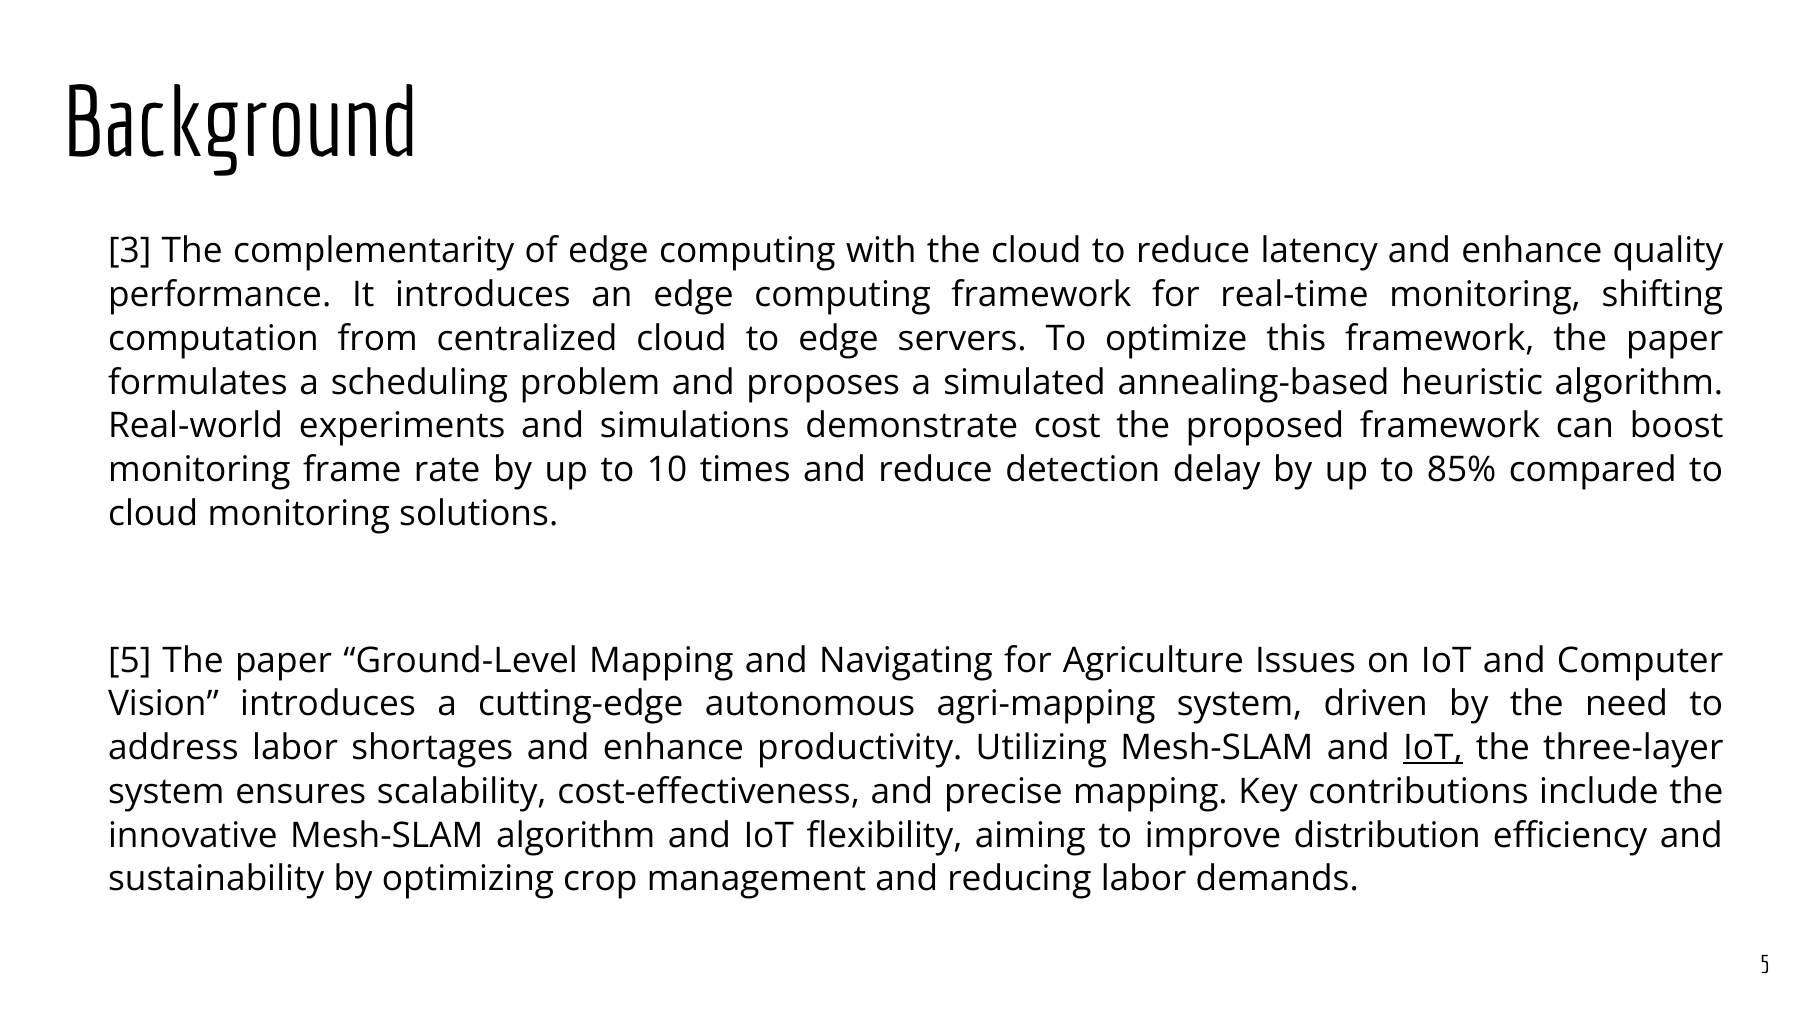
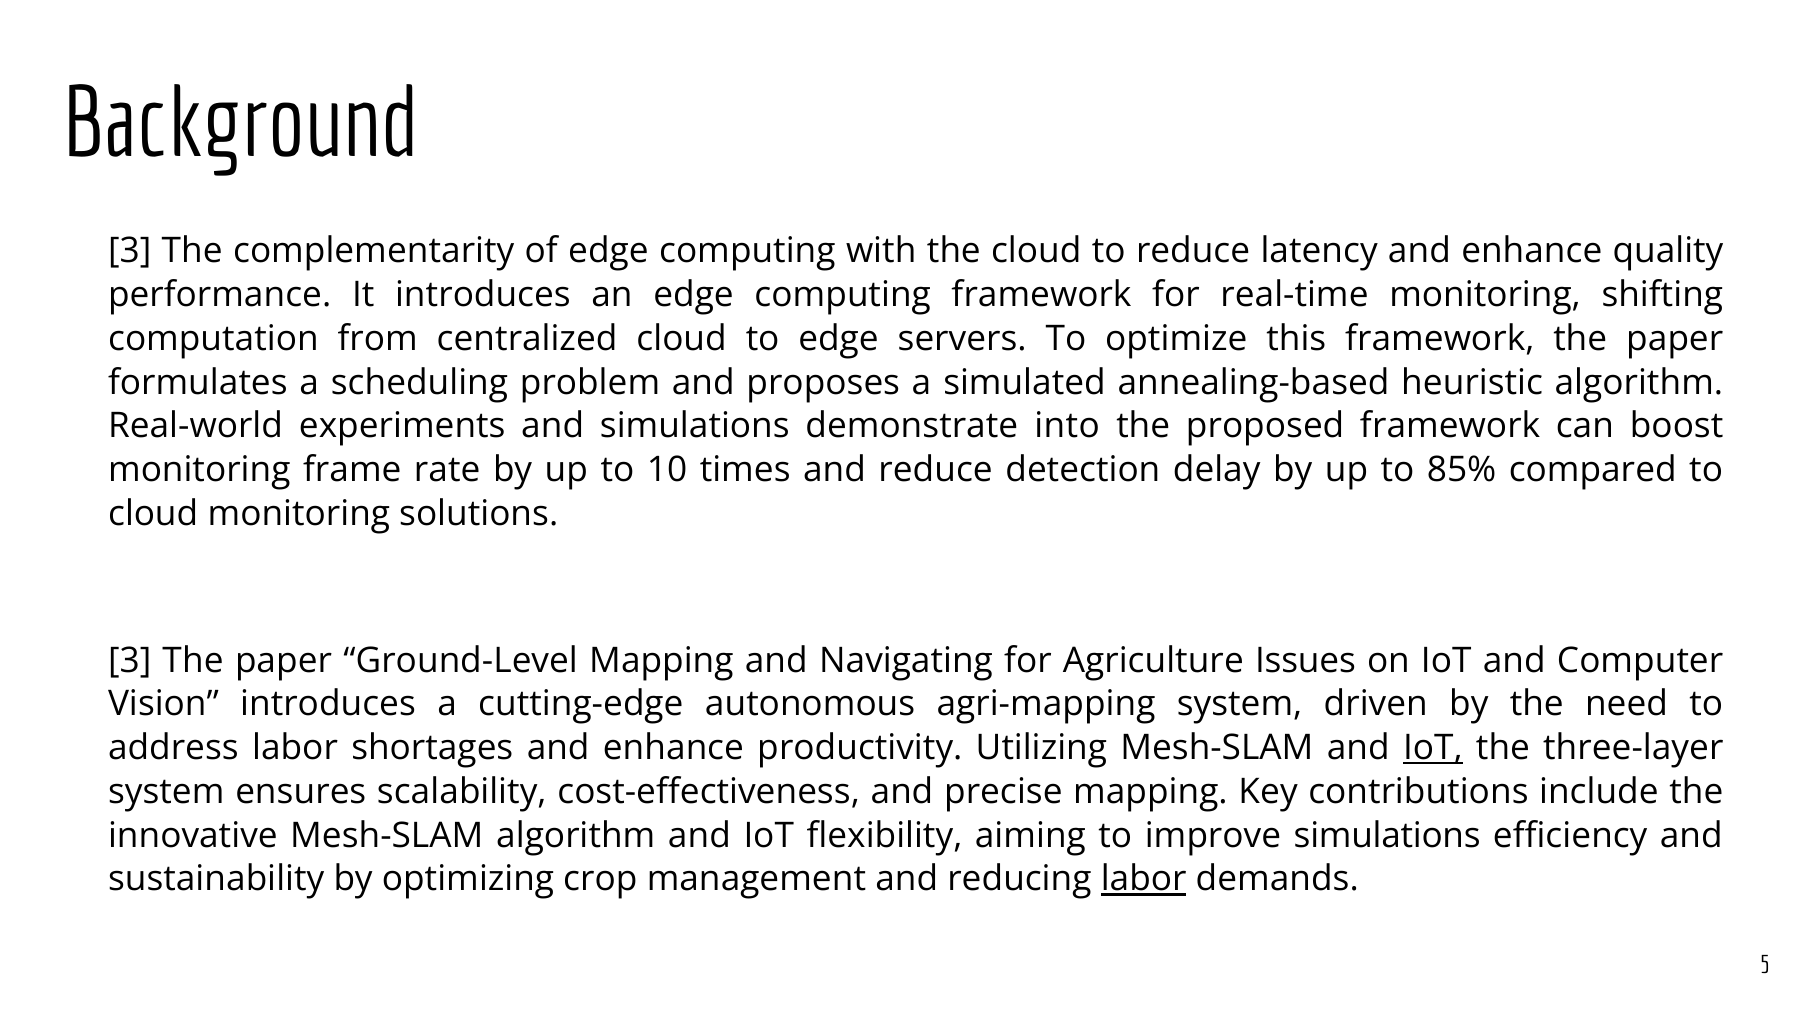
cost: cost -> into (1067, 426)
5: 5 -> 3 (130, 660)
improve distribution: distribution -> simulations (1387, 835)
labor underline: none -> present (1144, 879)
